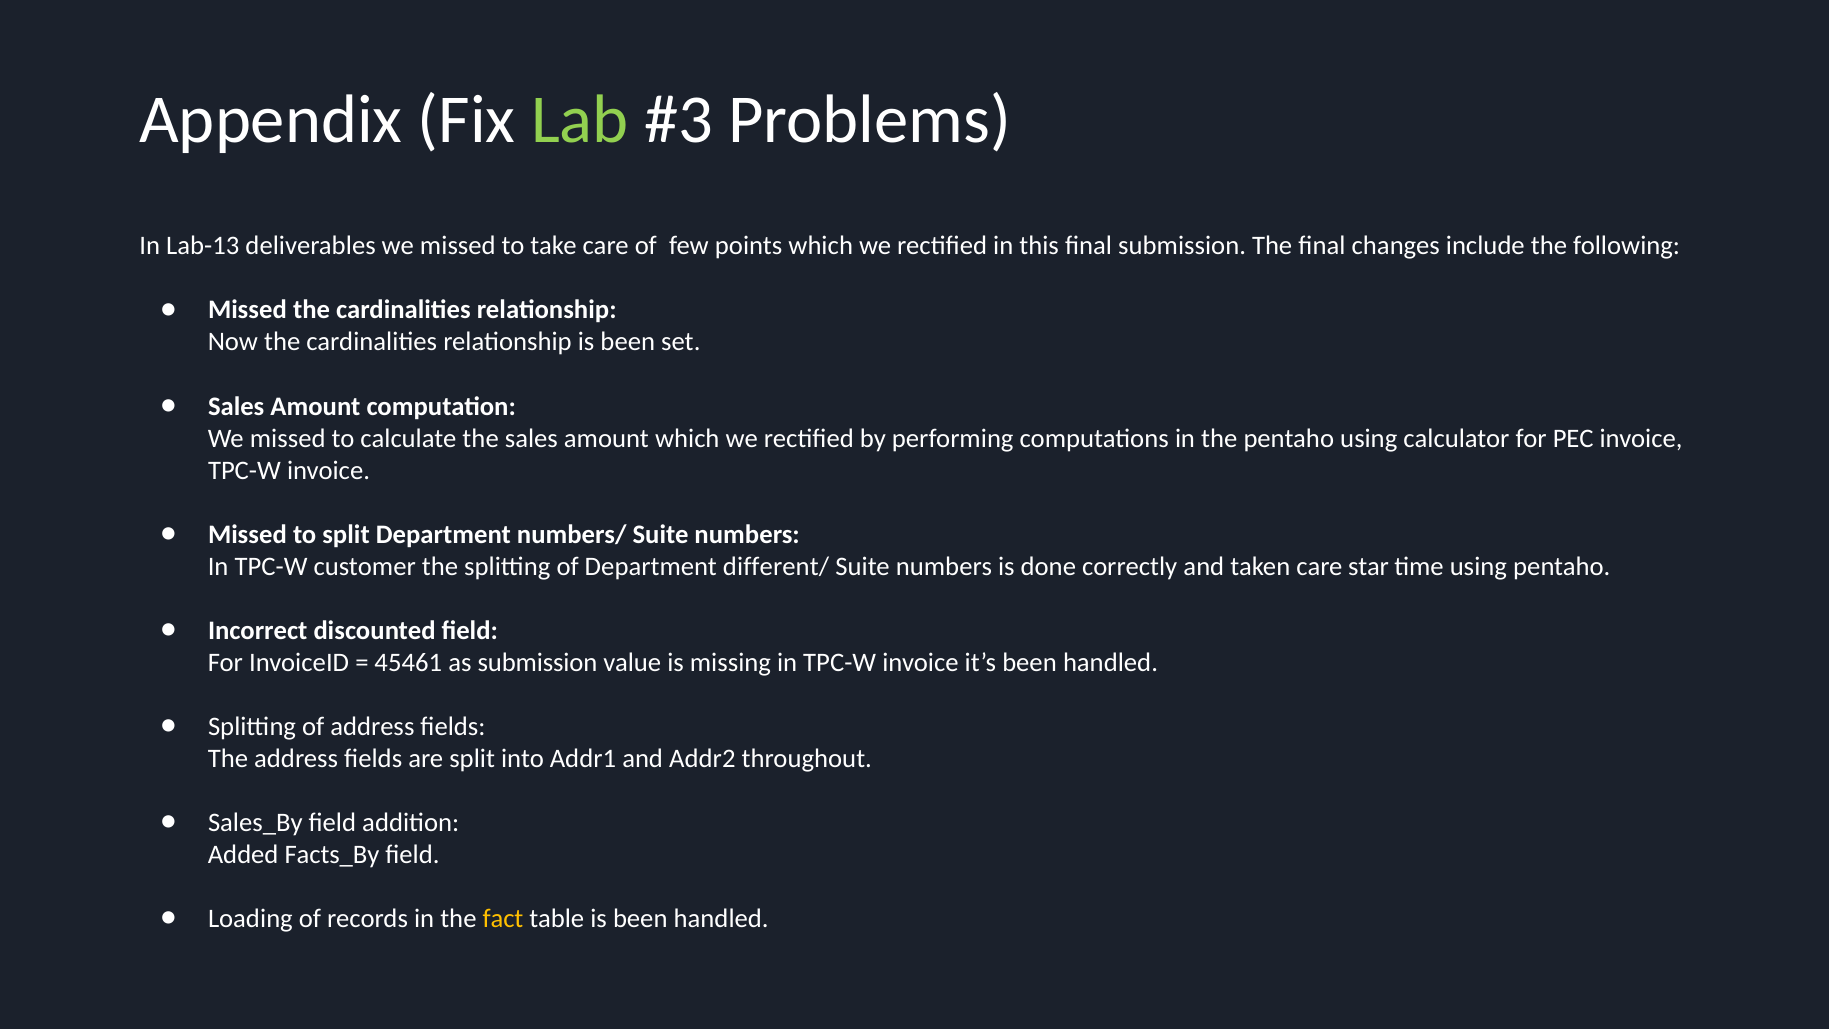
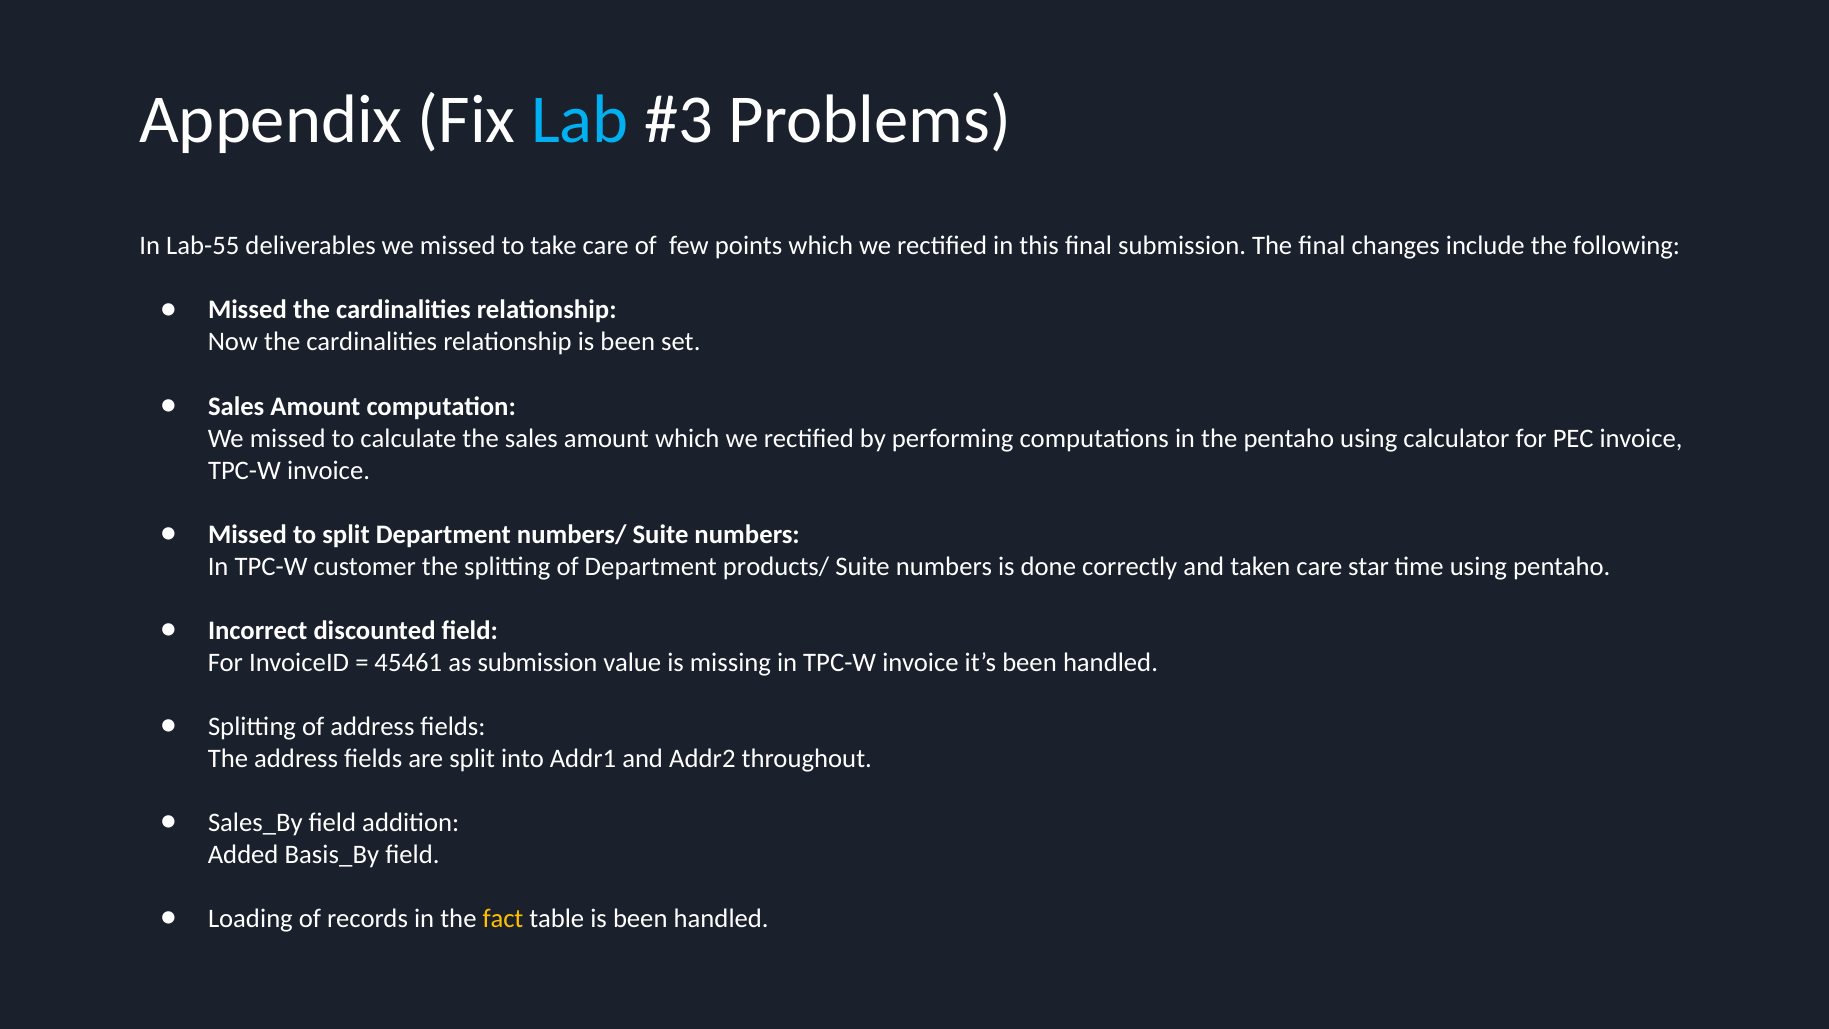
Lab colour: light green -> light blue (580, 120)
Lab-13: Lab-13 -> Lab-55 (203, 246)
different/: different/ -> products/ (776, 566)
Facts_By: Facts_By -> Basis_By (332, 854)
